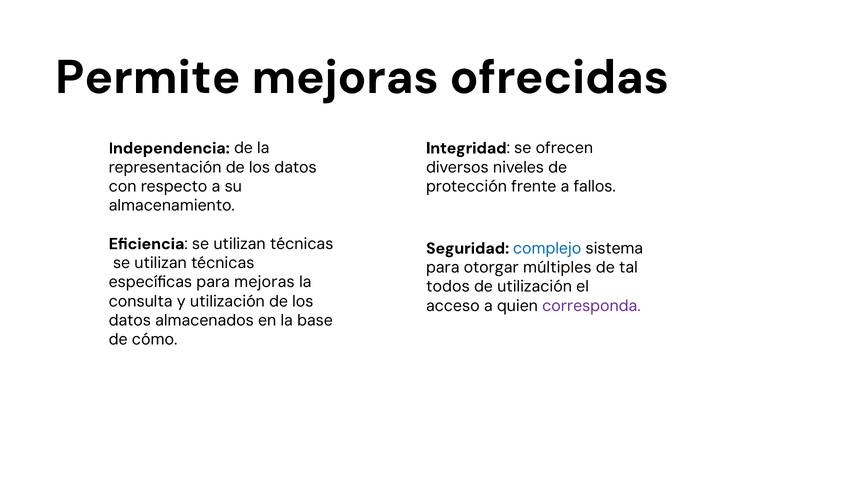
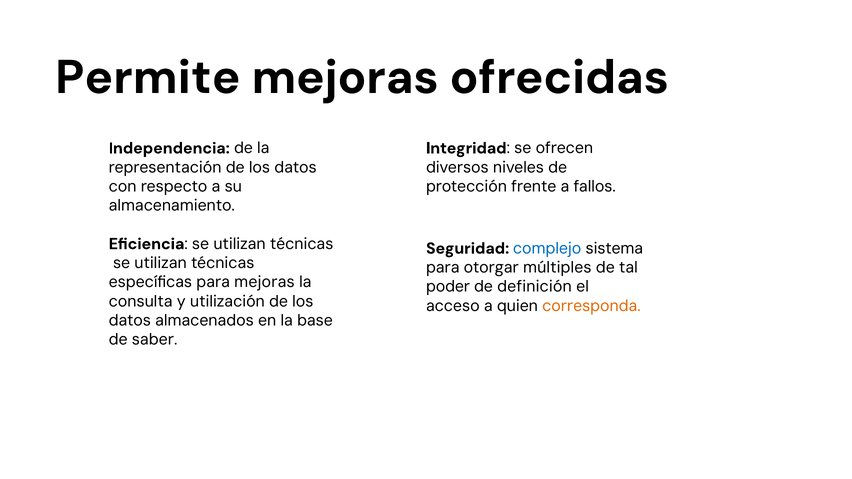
todos: todos -> poder (448, 287)
de utilización: utilización -> definición (535, 287)
corresponda colour: purple -> orange (591, 306)
cómo: cómo -> saber (155, 340)
